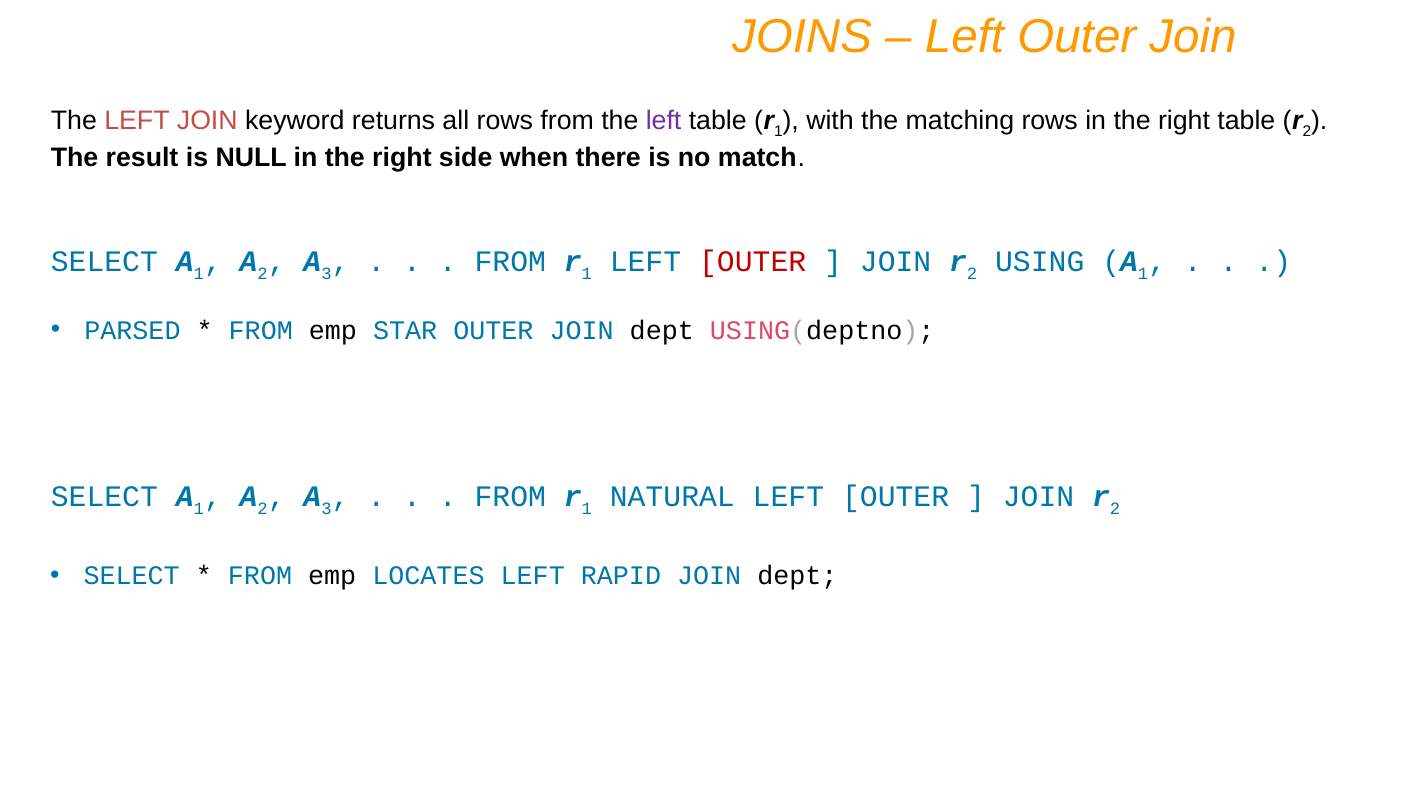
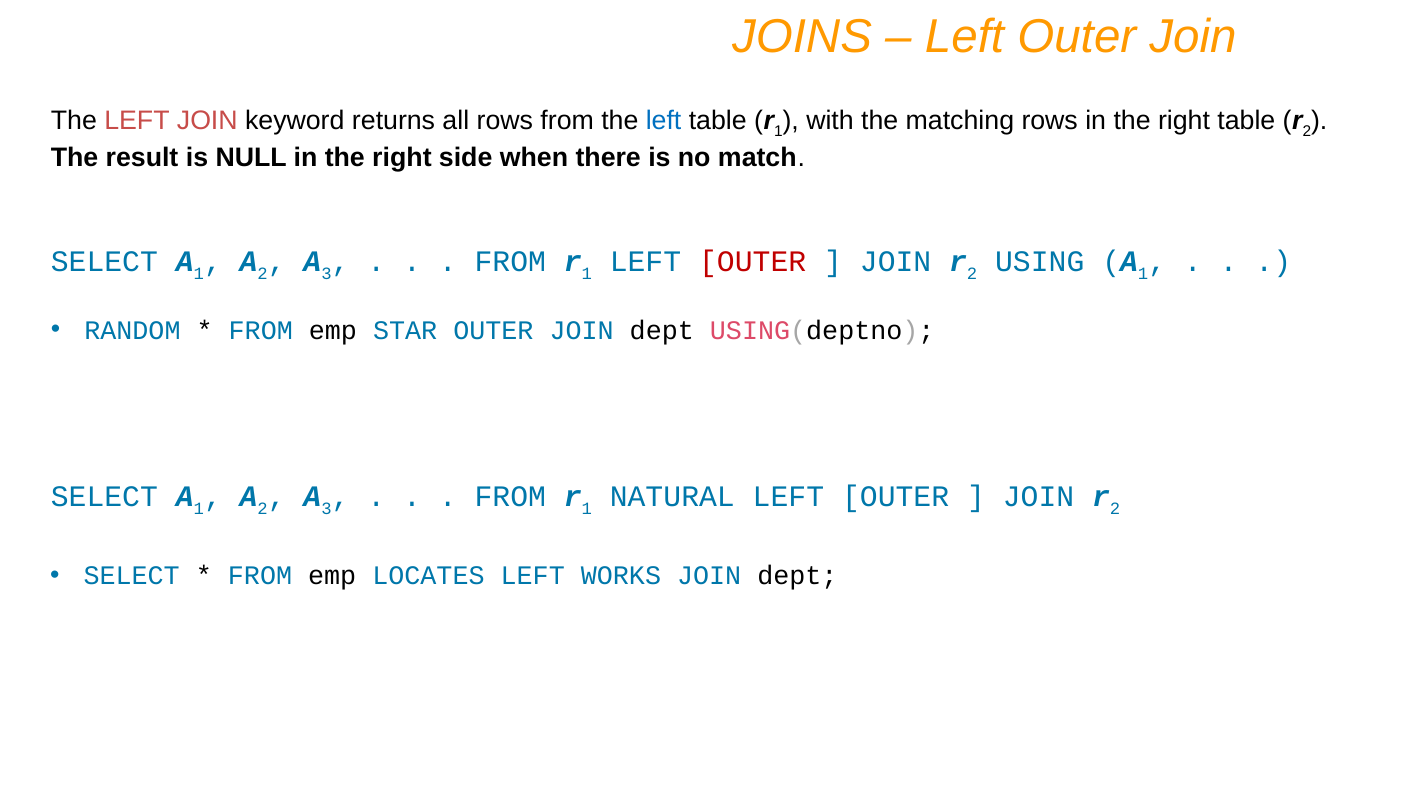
left colour: purple -> blue (664, 121)
PARSED: PARSED -> RANDOM (132, 331)
RAPID: RAPID -> WORKS (621, 576)
